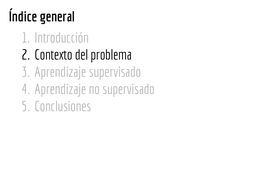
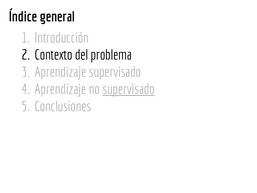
supervisado underline: none -> present (129, 89)
